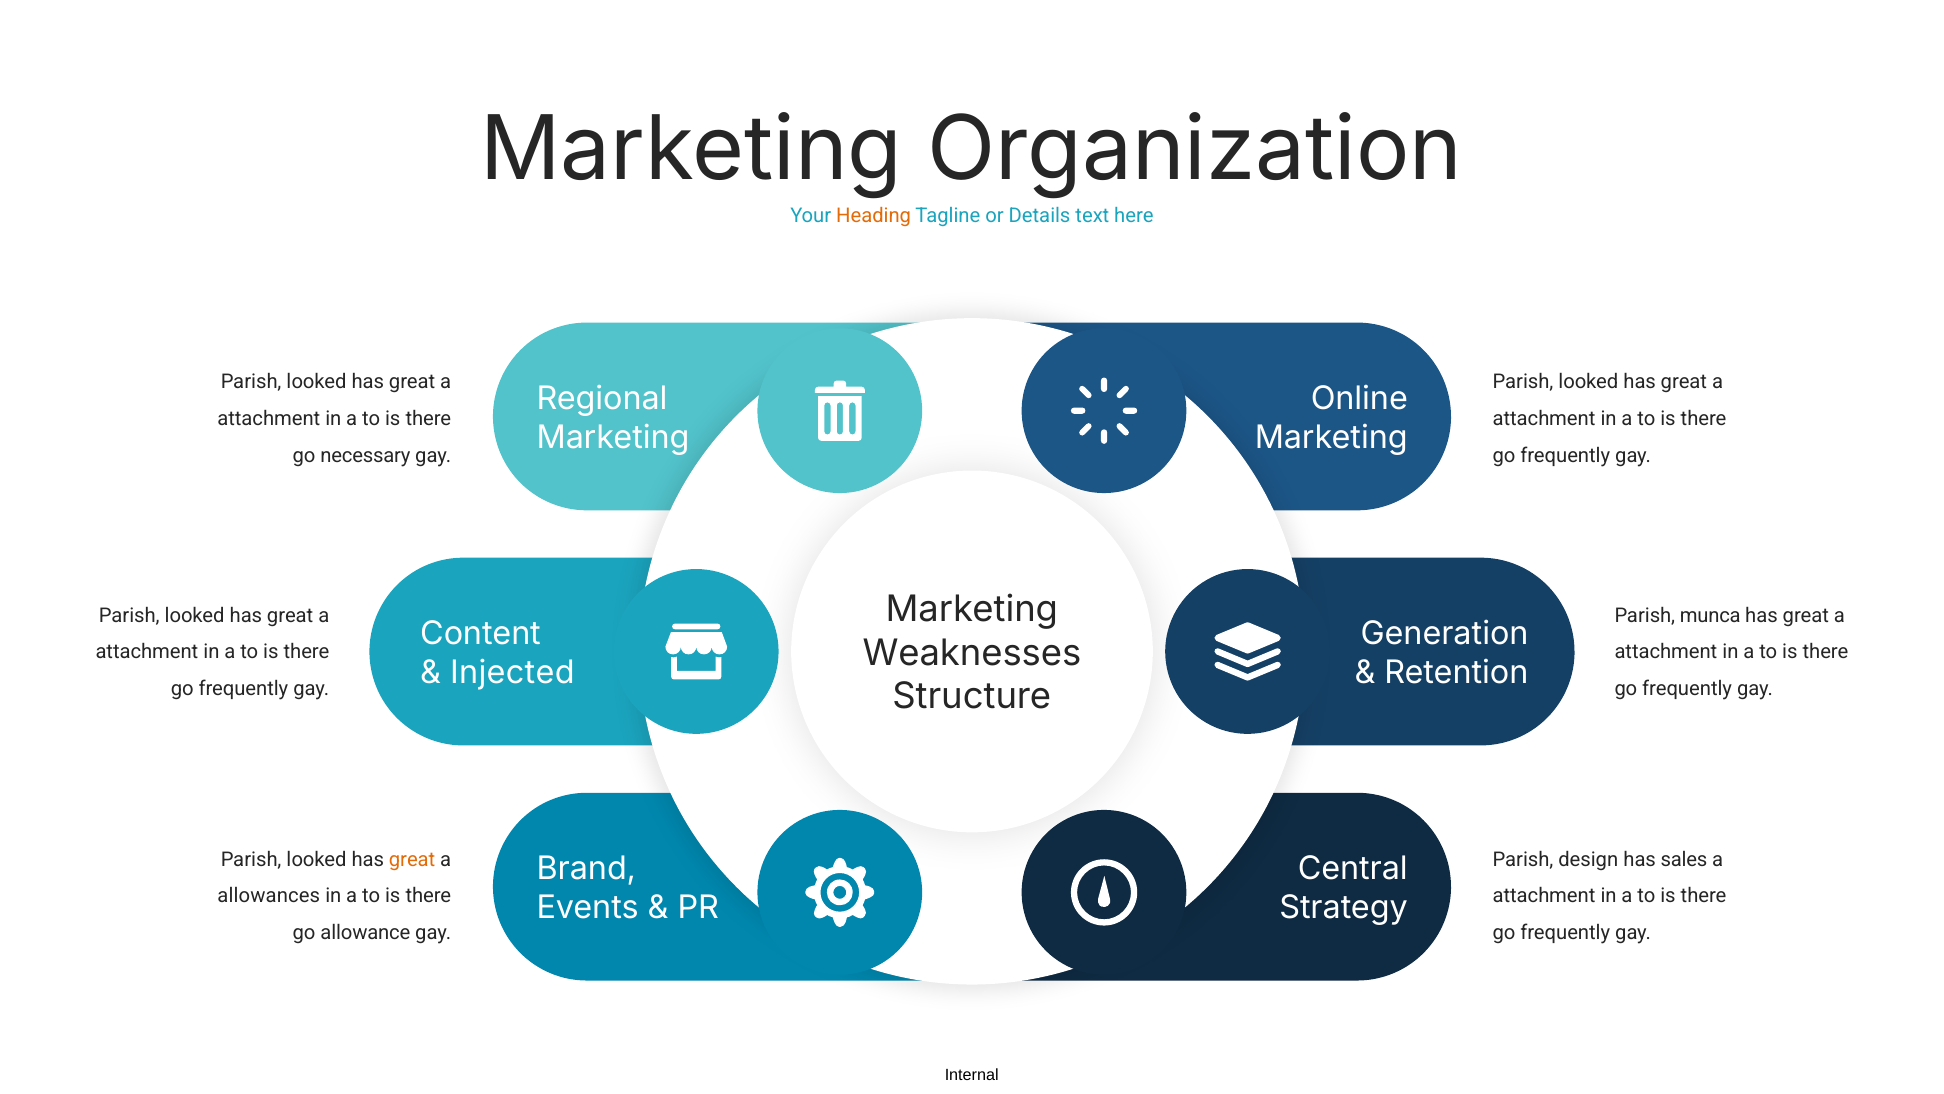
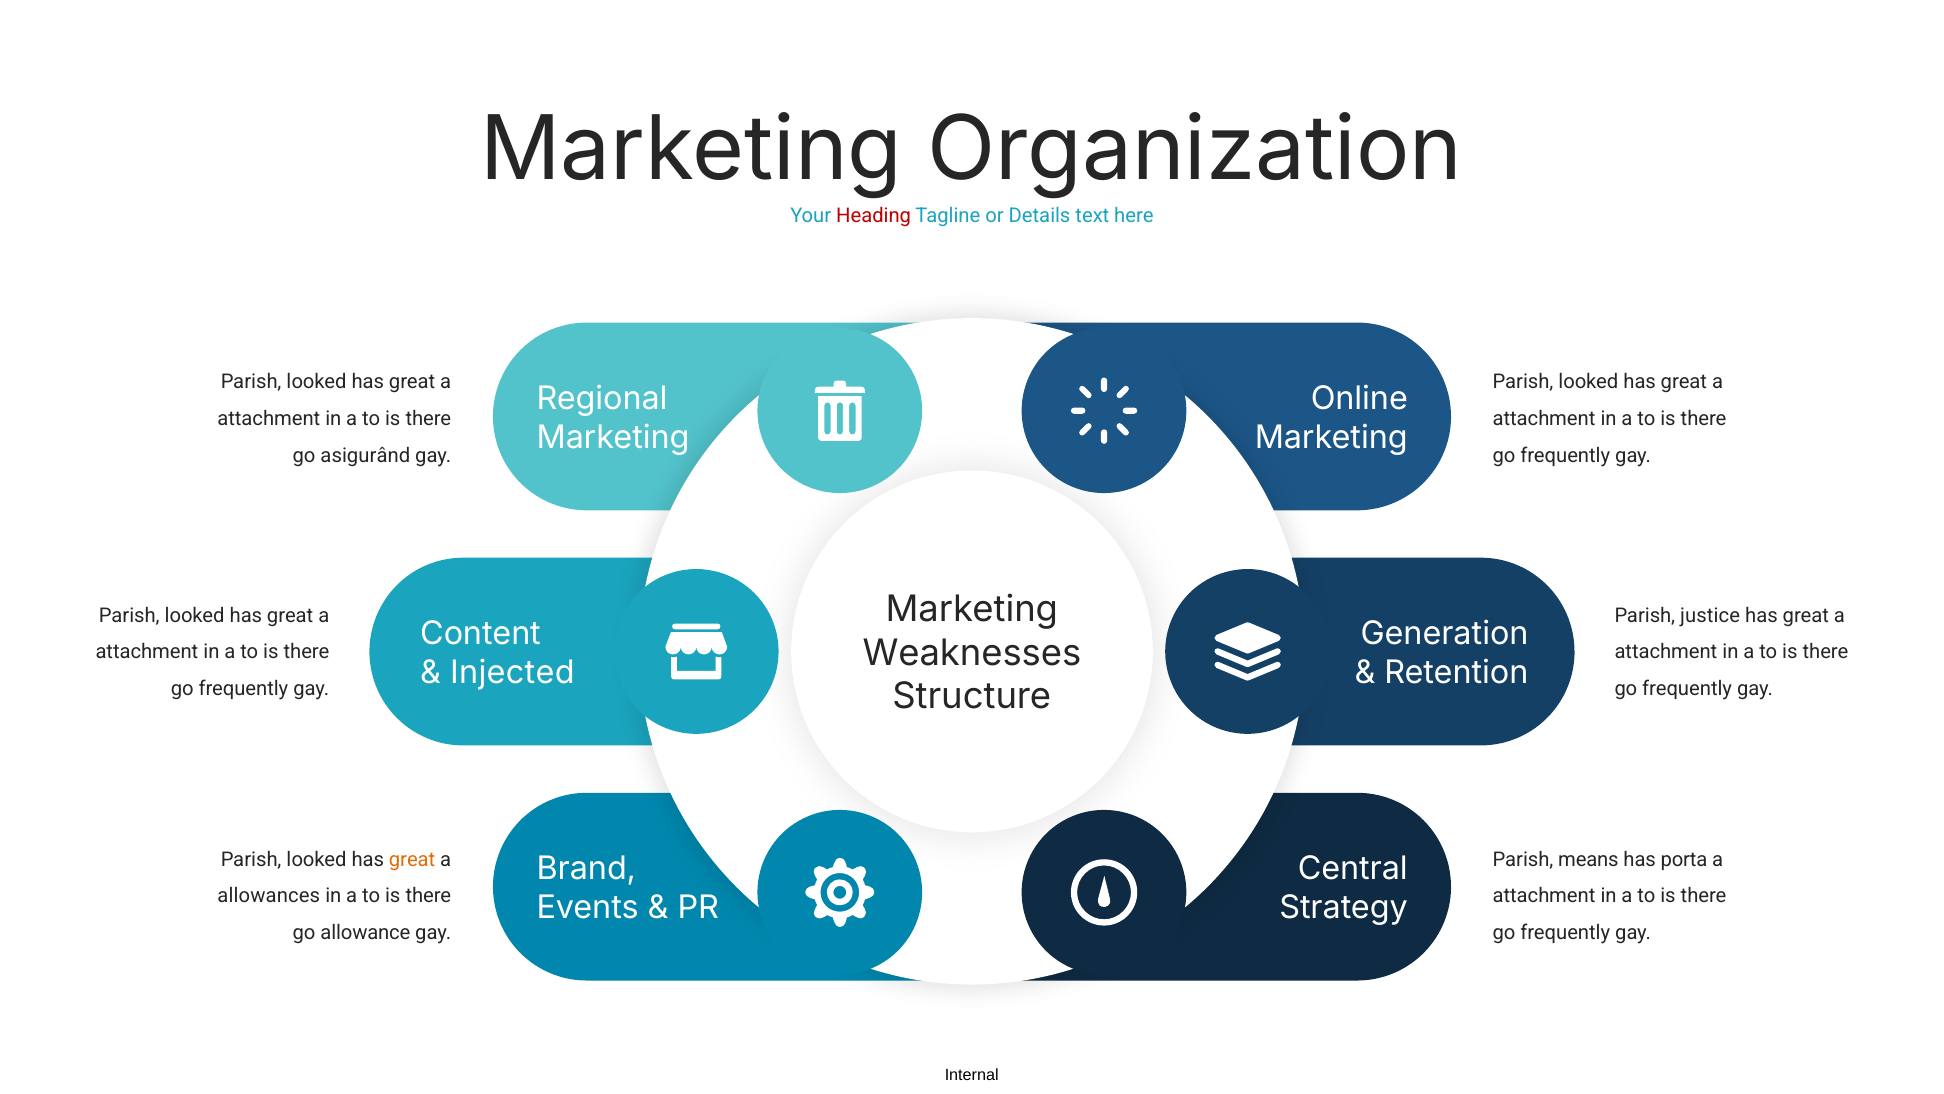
Heading colour: orange -> red (874, 216)
necessary: necessary -> asigurând (365, 455)
munca: munca -> justice (1710, 615)
design: design -> means (1588, 859)
sales: sales -> porta (1684, 859)
